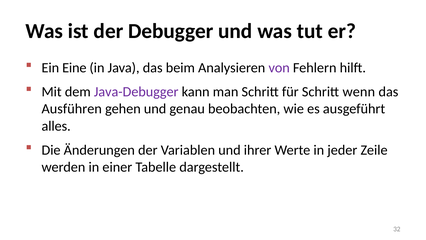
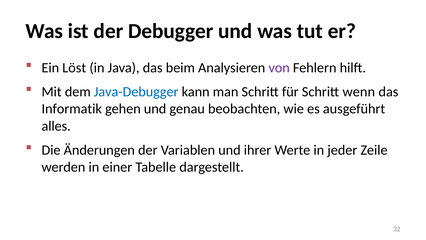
Eine: Eine -> Löst (74, 68)
Java-Debugger colour: purple -> blue (136, 92)
Ausführen: Ausführen -> Informatik (72, 109)
